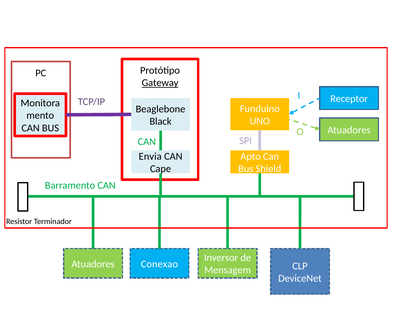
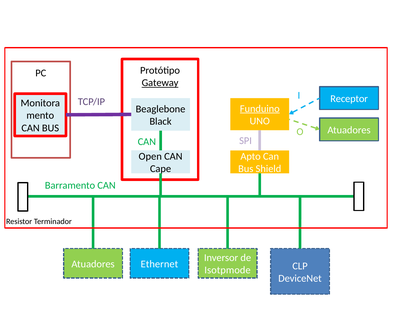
Funduino underline: none -> present (260, 109)
Envia: Envia -> Open (150, 156)
Conexao: Conexao -> Ethernet (159, 264)
Mensagem: Mensagem -> Isotpmode (228, 270)
